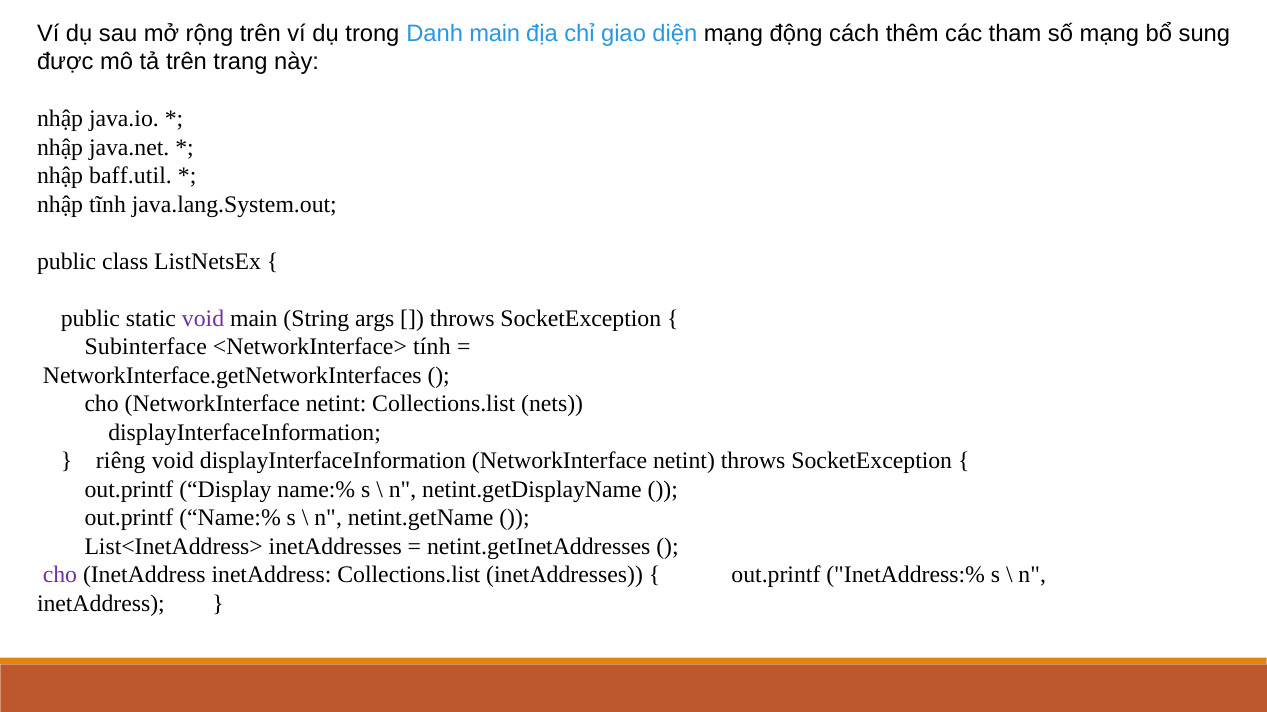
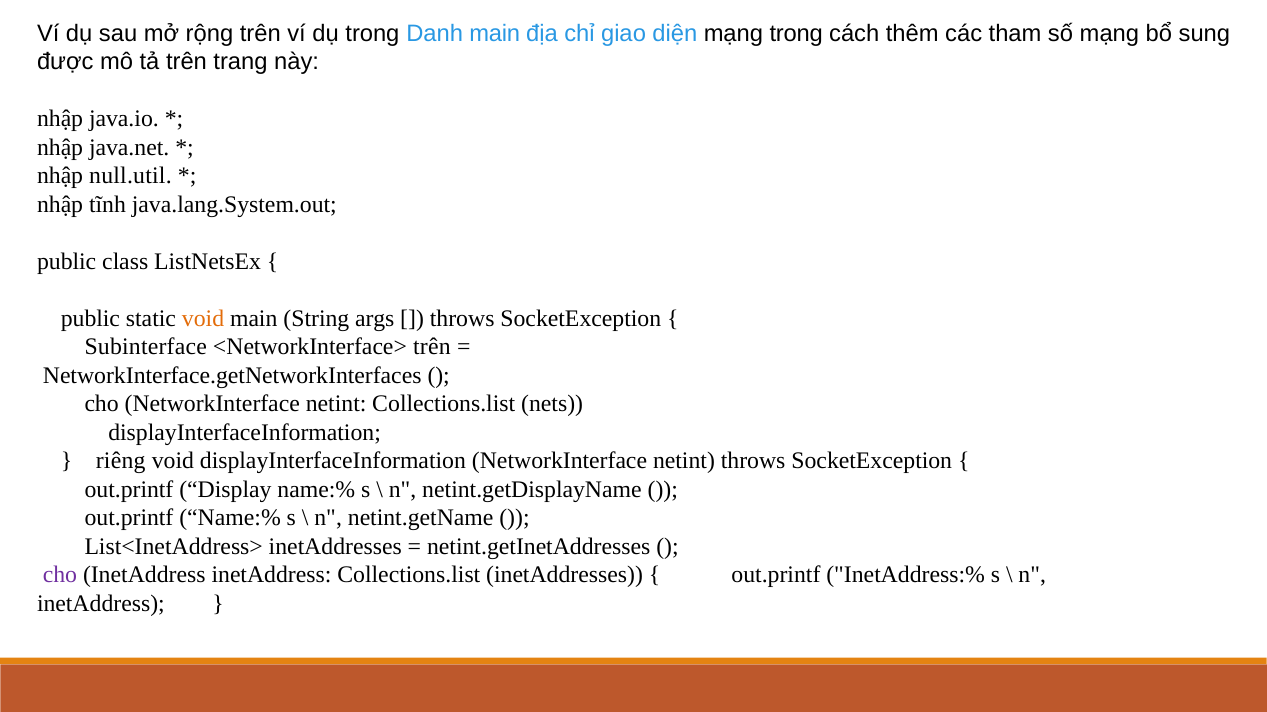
mạng động: động -> trong (796, 34)
baff.util: baff.util -> null.util (130, 176)
void colour: purple -> orange (203, 319)
<NetworkInterface> tính: tính -> trên (432, 347)
